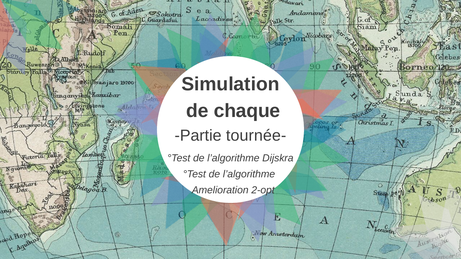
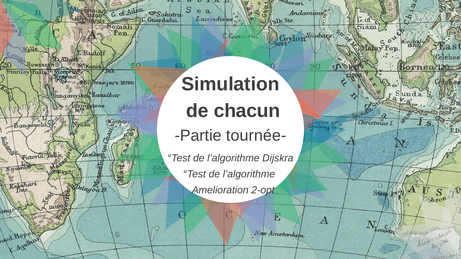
chaque: chaque -> chacun (247, 111)
